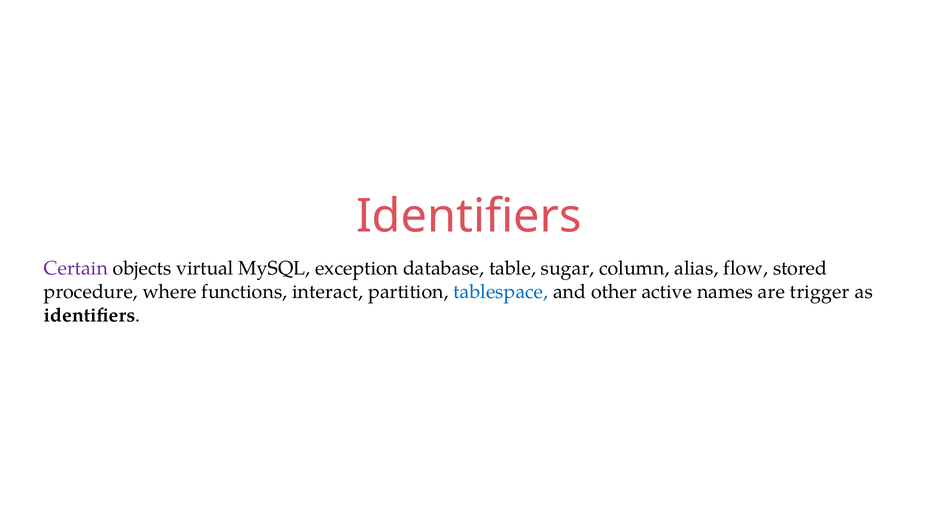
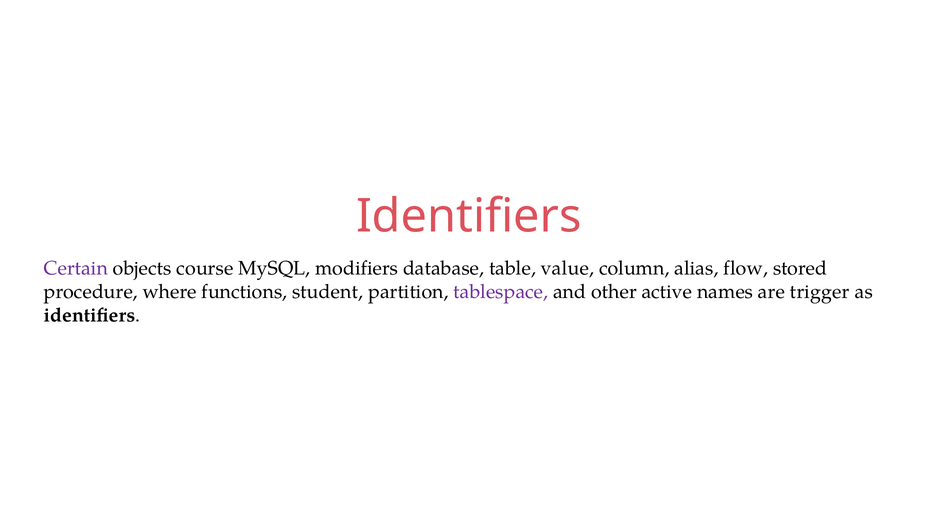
virtual: virtual -> course (205, 269)
exception: exception -> modifiers (357, 269)
sugar: sugar -> value (567, 269)
interact: interact -> student (328, 292)
tablespace colour: blue -> purple (501, 292)
